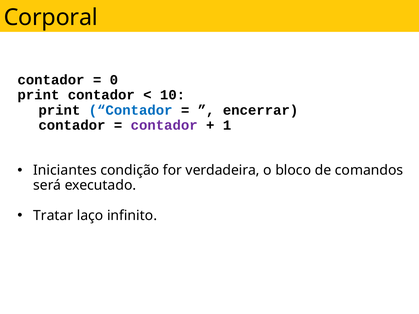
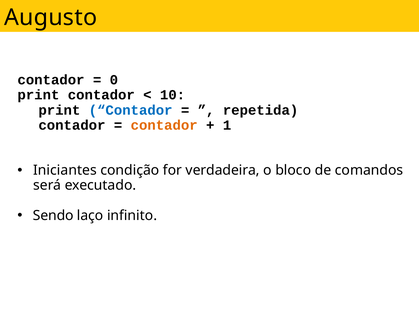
Corporal: Corporal -> Augusto (51, 18)
encerrar: encerrar -> repetida (261, 110)
contador colour: purple -> orange (164, 125)
Tratar: Tratar -> Sendo (53, 216)
